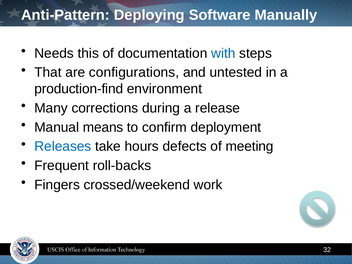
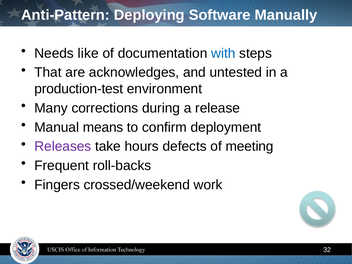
this: this -> like (88, 53)
configurations: configurations -> acknowledges (134, 72)
production-find: production-find -> production-test (79, 89)
Releases colour: blue -> purple (63, 146)
